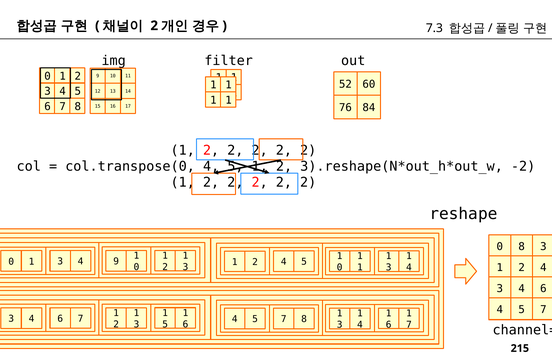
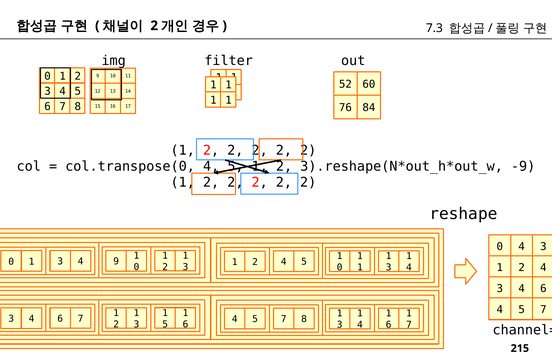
-2: -2 -> -9 (523, 166)
0 8: 8 -> 4 (522, 246)
